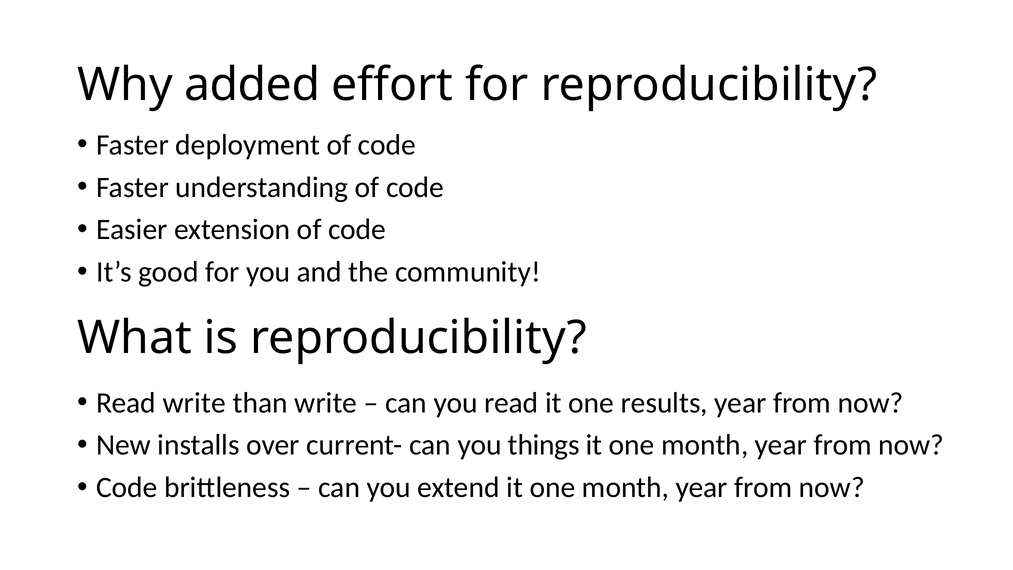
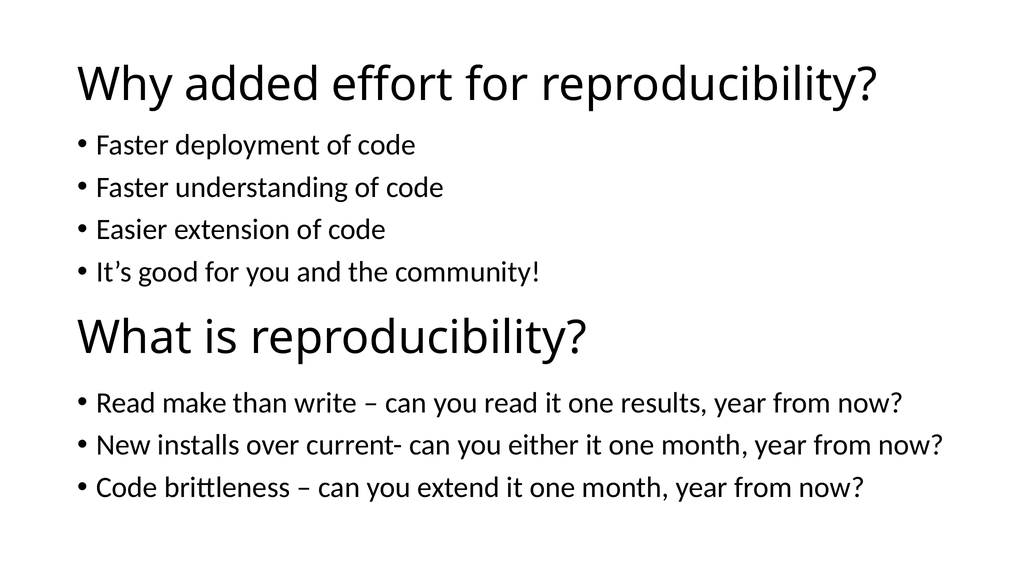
Read write: write -> make (195, 403)
things: things -> either (544, 445)
